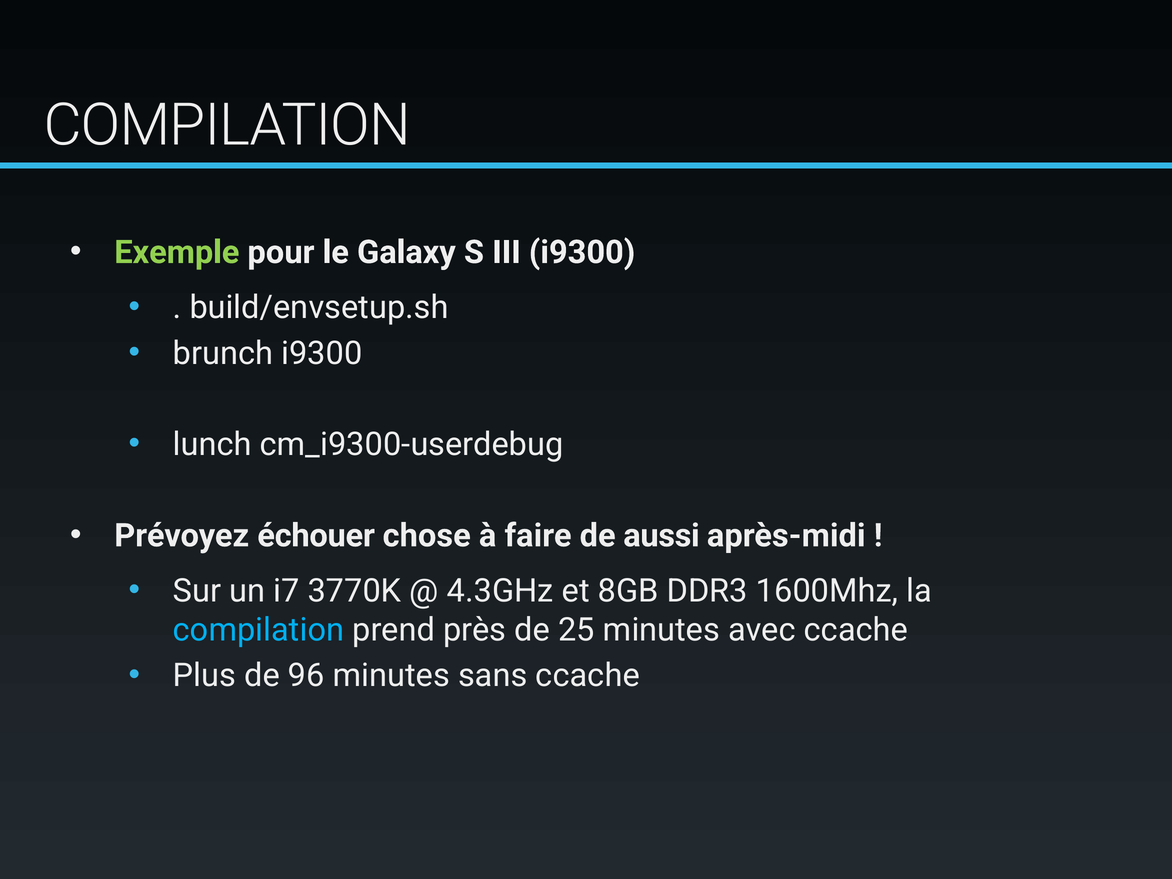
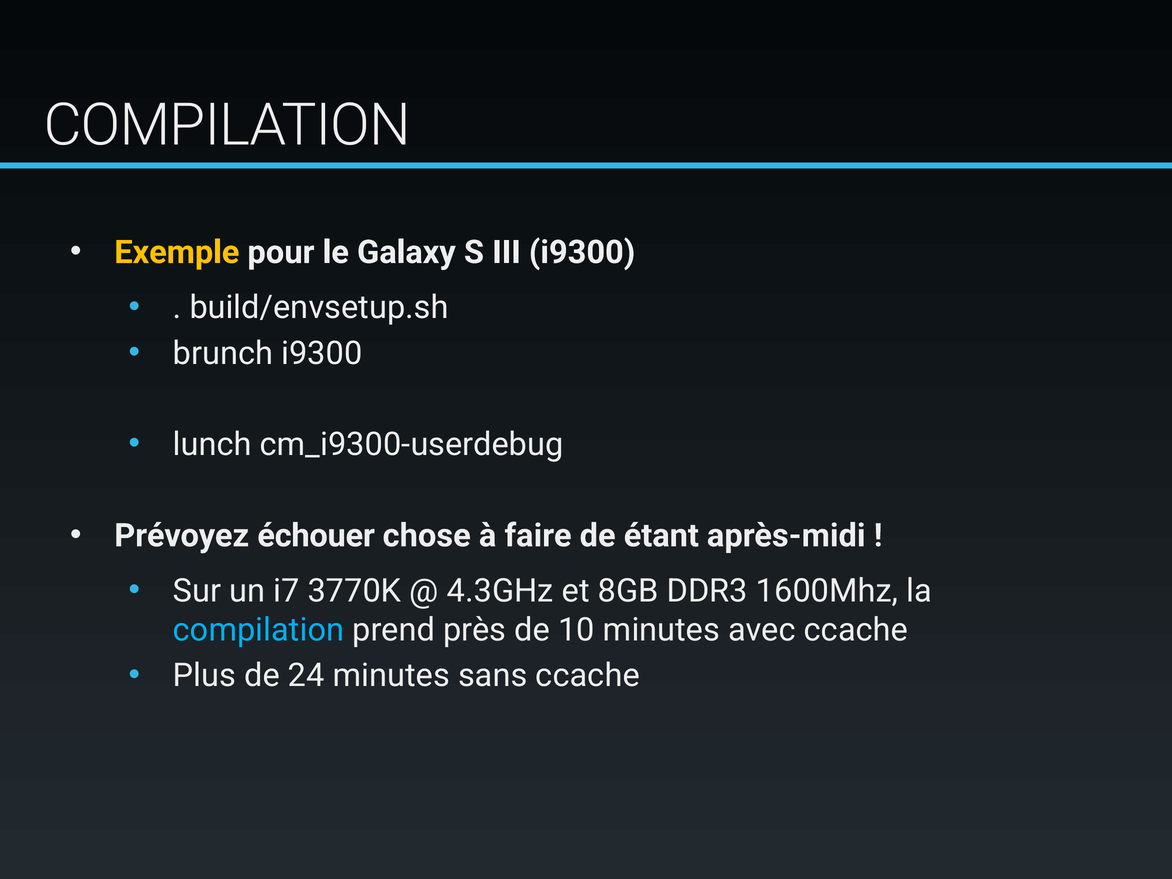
Exemple colour: light green -> yellow (177, 252)
aussi: aussi -> étant (661, 536)
25: 25 -> 10 (576, 630)
96: 96 -> 24 (306, 676)
